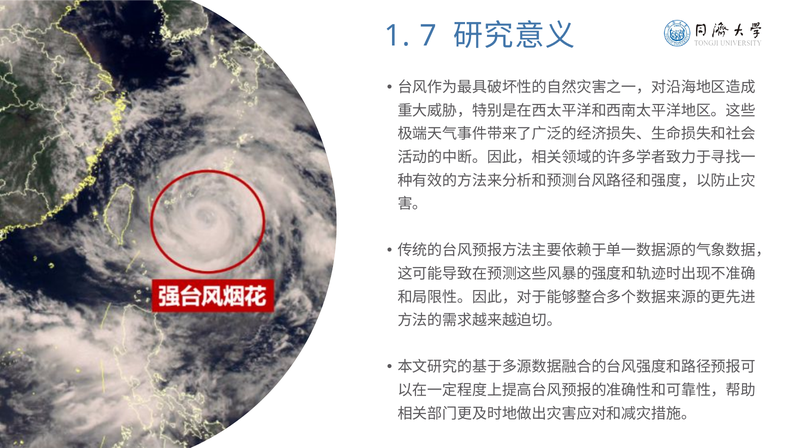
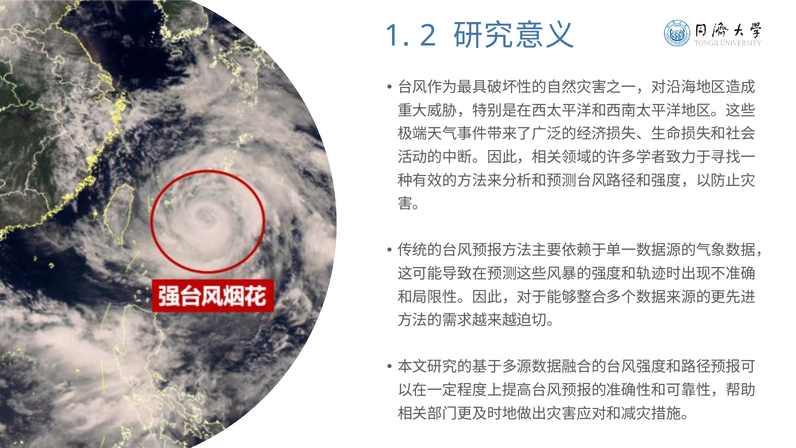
7: 7 -> 2 (428, 36)
